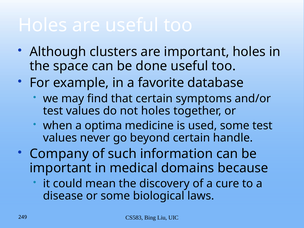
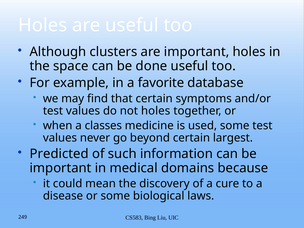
optima: optima -> classes (103, 126)
handle: handle -> largest (233, 138)
Company: Company -> Predicted (59, 154)
